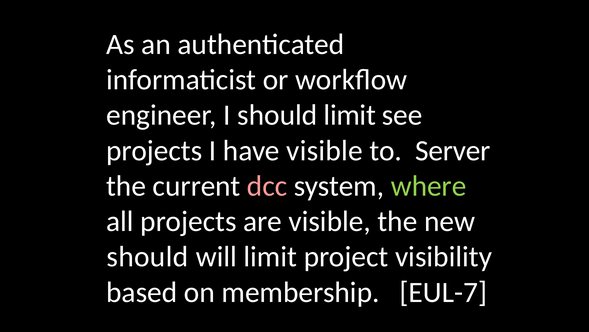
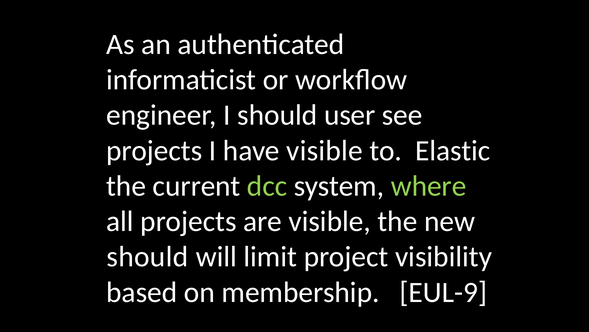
should limit: limit -> user (350, 115)
Server: Server -> Elastic (453, 150)
dcc colour: pink -> light green (267, 186)
EUL-7: EUL-7 -> EUL-9 (443, 292)
